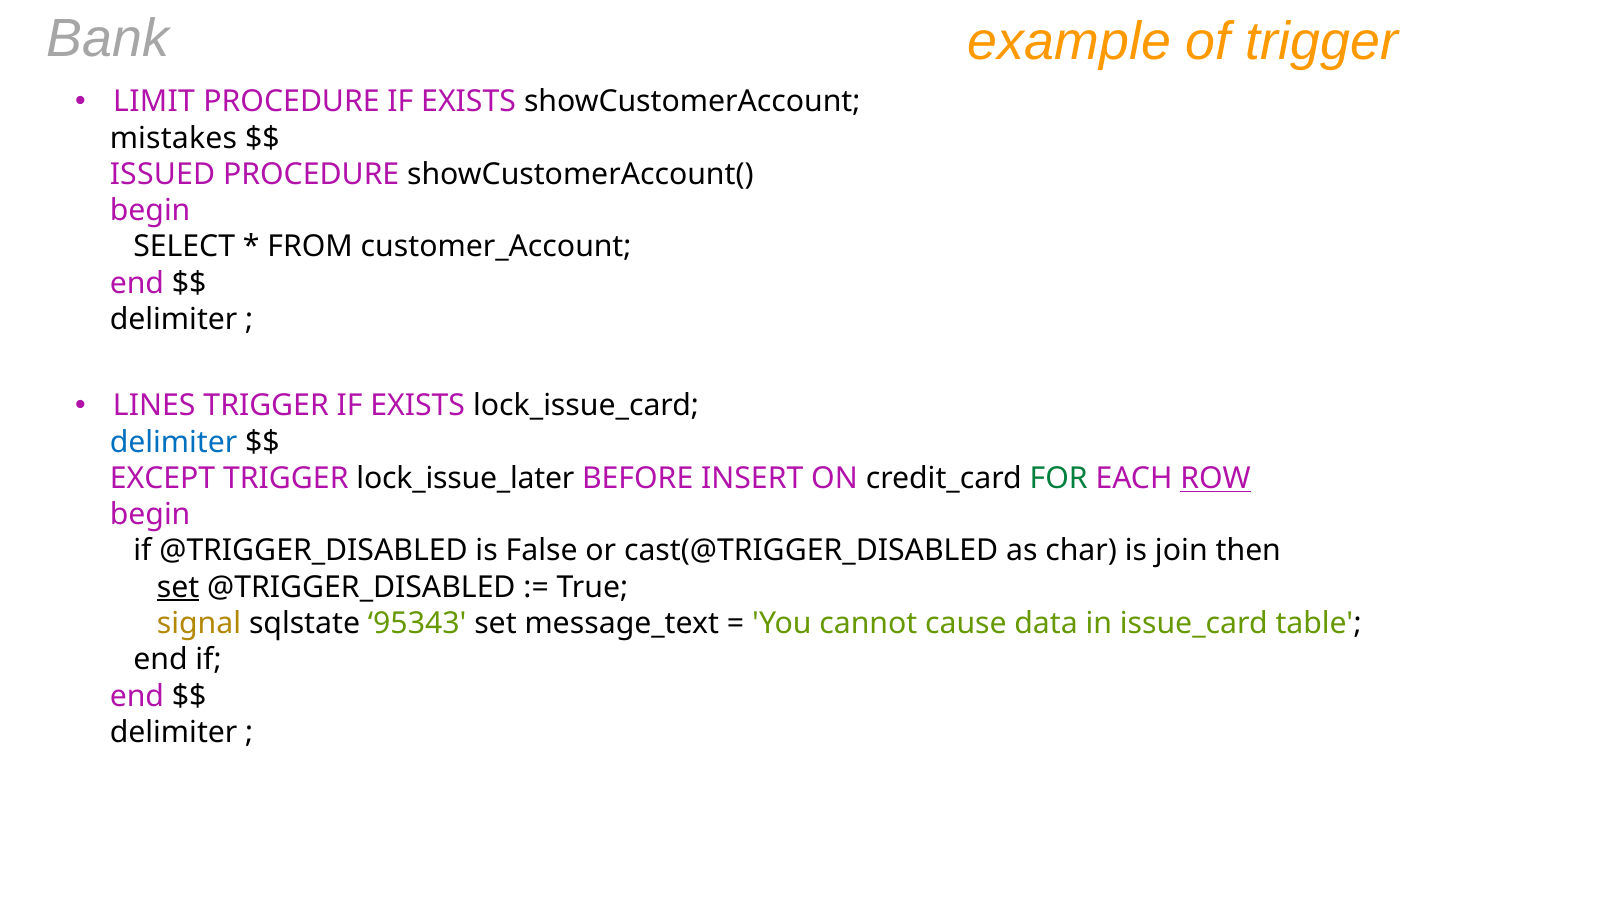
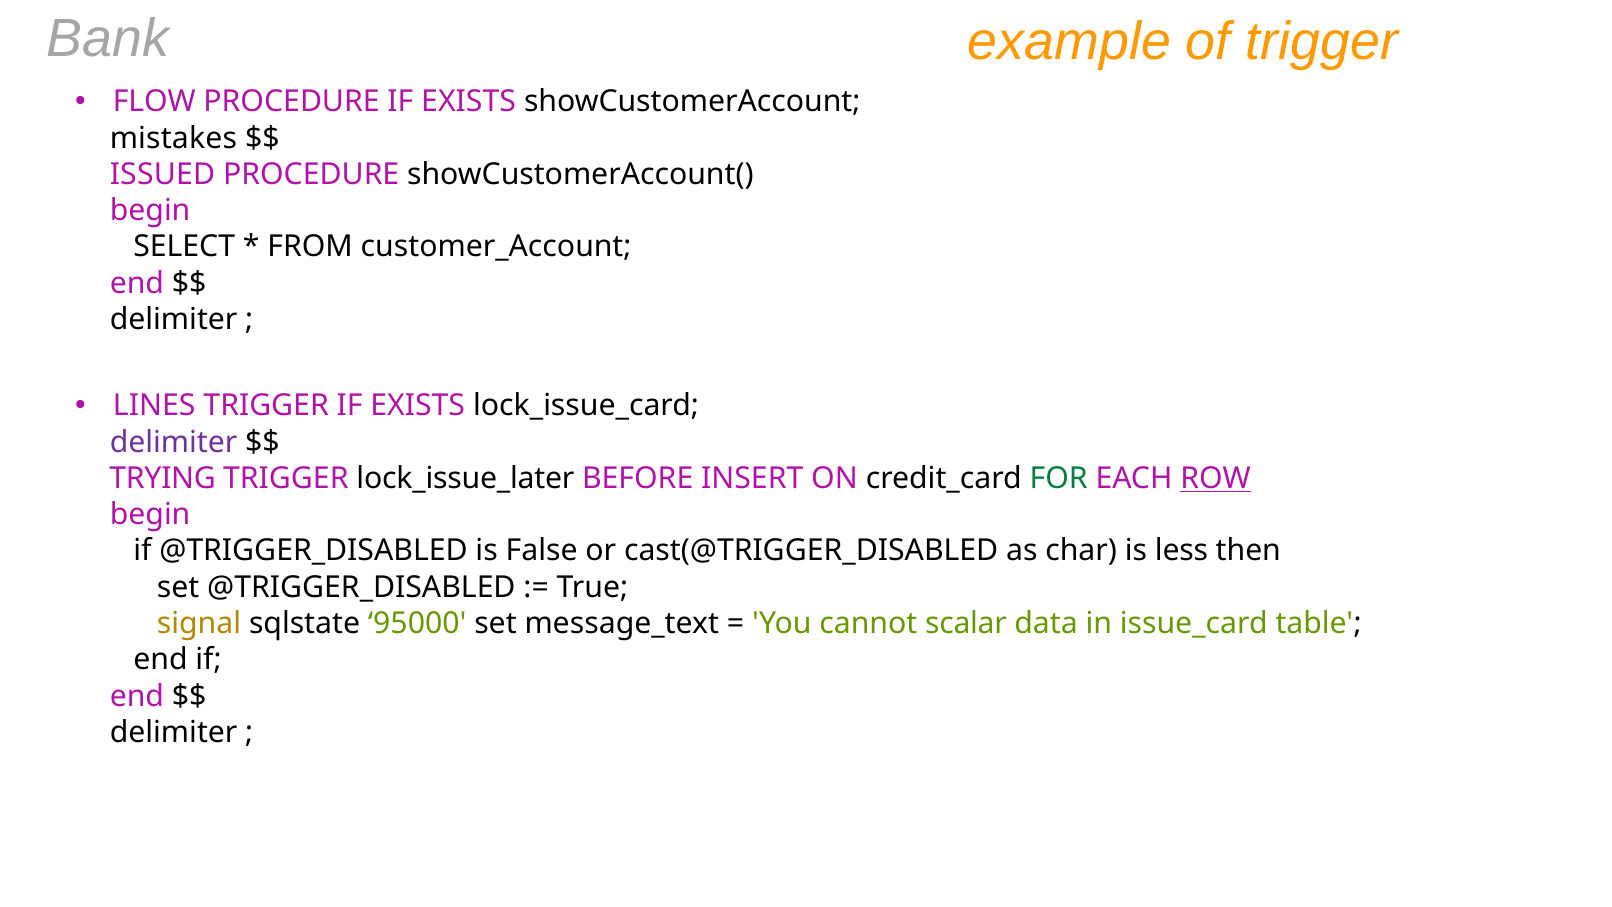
LIMIT: LIMIT -> FLOW (154, 102)
delimiter colour: blue -> purple (174, 442)
EXCEPT: EXCEPT -> TRYING (163, 478)
join: join -> less (1182, 551)
set underline: present -> none (178, 587)
95343: 95343 -> 95000 (417, 623)
cause: cause -> scalar (966, 623)
